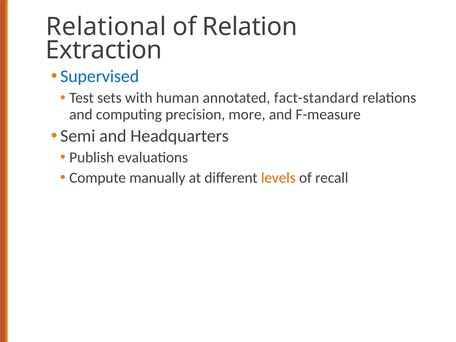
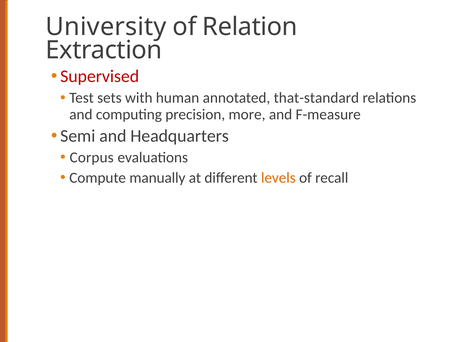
Relational: Relational -> University (106, 27)
Supervised colour: blue -> red (100, 76)
fact-standard: fact-standard -> that-standard (316, 98)
Publish: Publish -> Corpus (92, 158)
